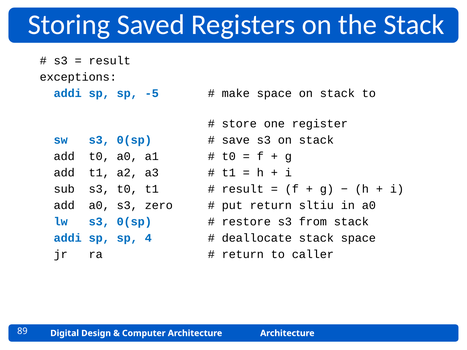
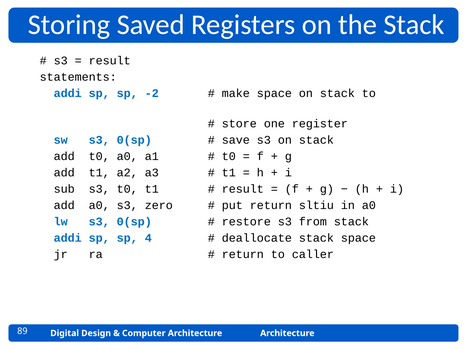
exceptions: exceptions -> statements (78, 77)
-5: -5 -> -2 (152, 93)
